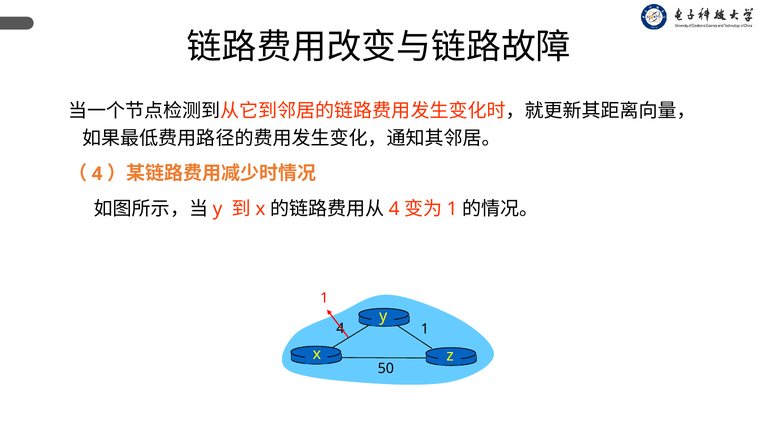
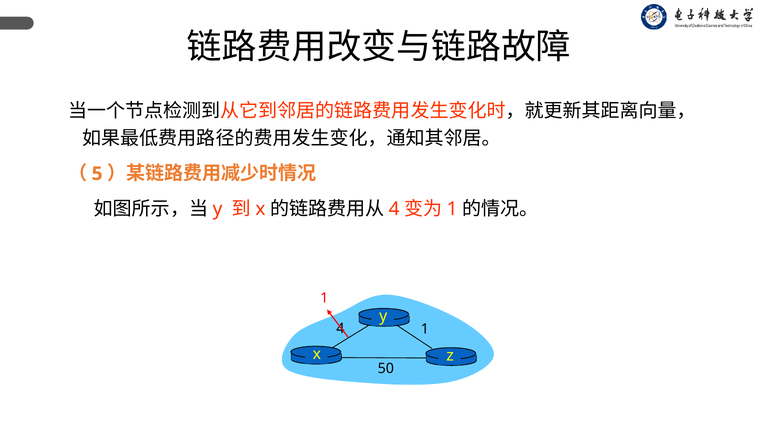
4: 4 -> 5 (97, 174)
